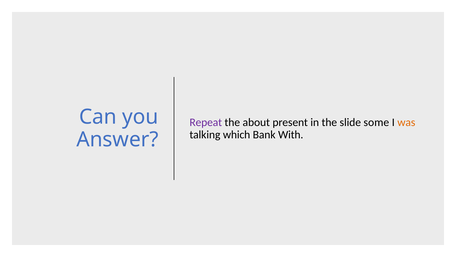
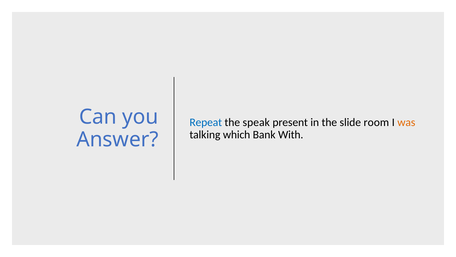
Repeat colour: purple -> blue (206, 122)
about: about -> speak (256, 122)
some: some -> room (376, 122)
